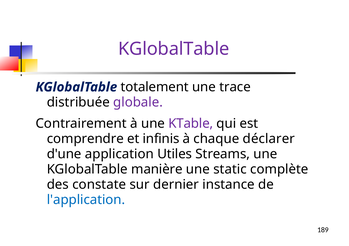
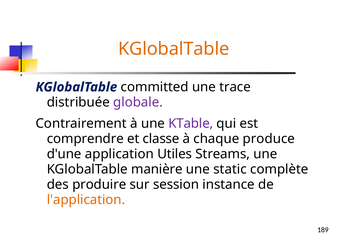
KGlobalTable colour: purple -> orange (174, 49)
totalement: totalement -> committed (155, 87)
infinis: infinis -> classe (161, 139)
déclarer: déclarer -> produce (269, 139)
constate: constate -> produire (99, 185)
dernier: dernier -> session (176, 185)
l'application colour: blue -> orange (86, 200)
